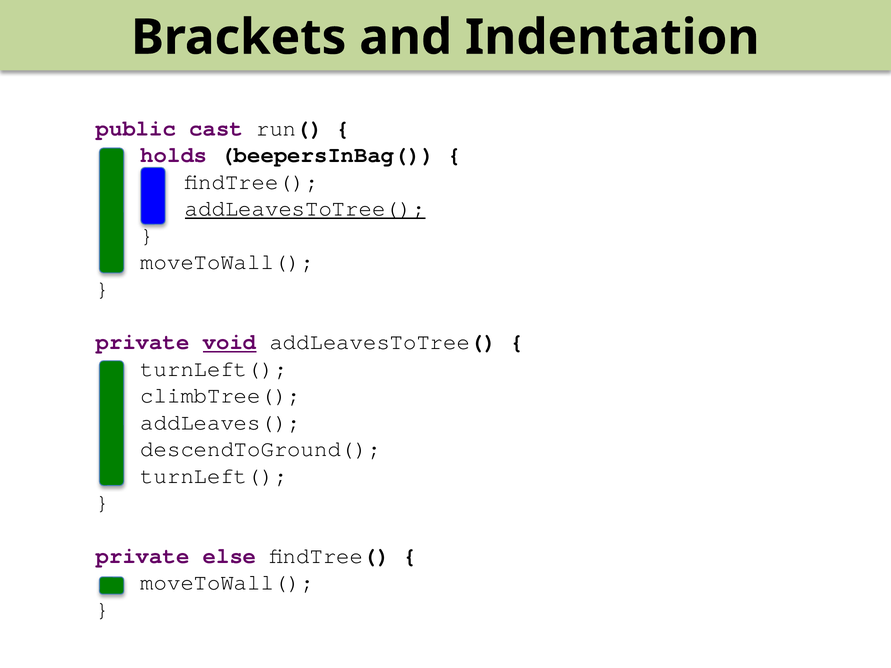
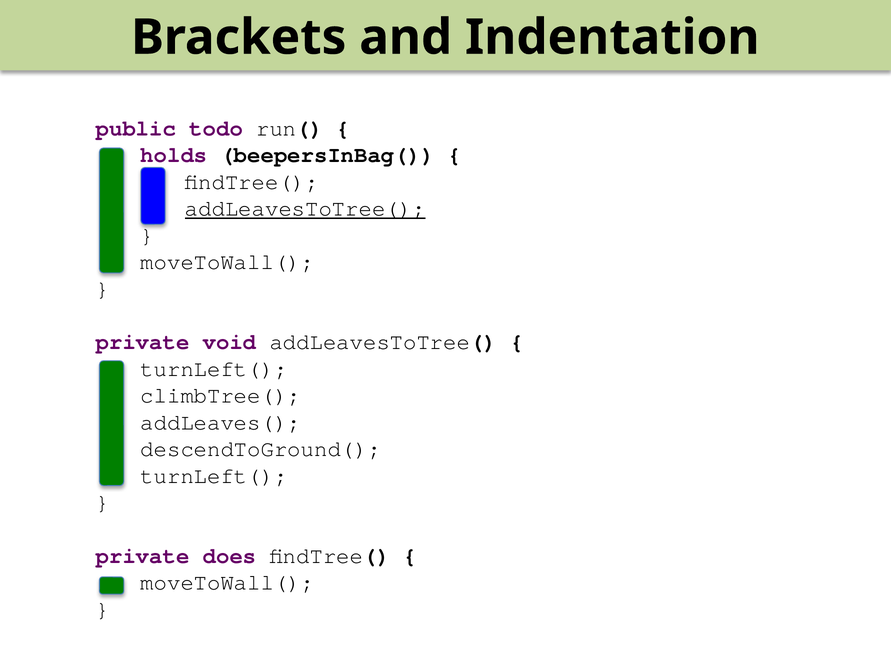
cast: cast -> todo (216, 128)
void underline: present -> none (230, 342)
else: else -> does (230, 556)
